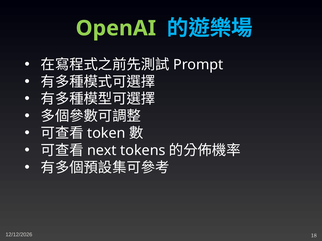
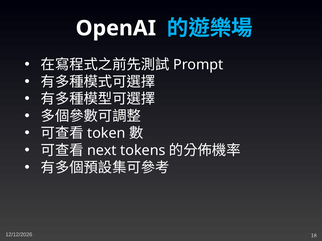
OpenAI colour: light green -> white (116, 28)
